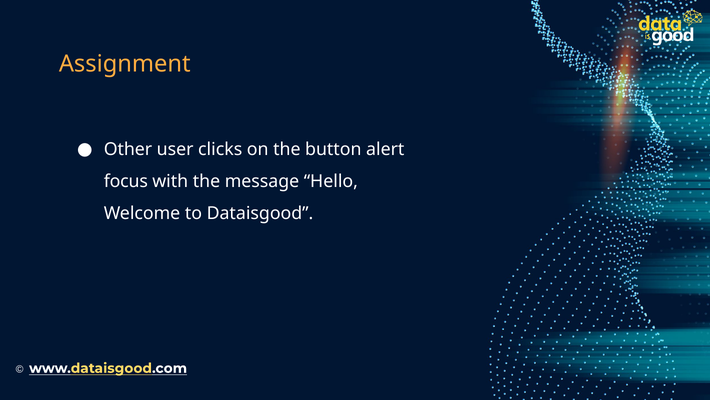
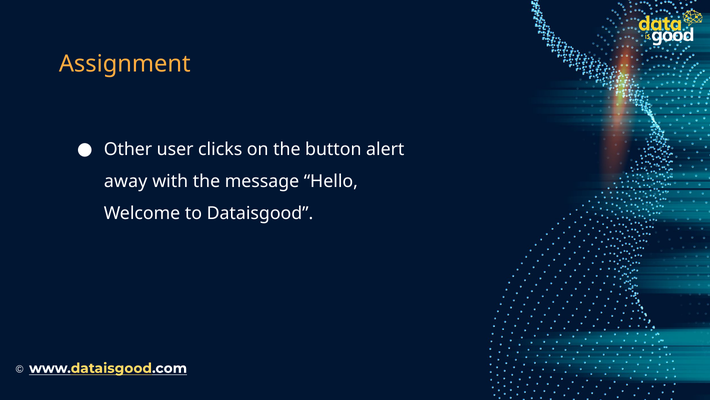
focus: focus -> away (126, 181)
